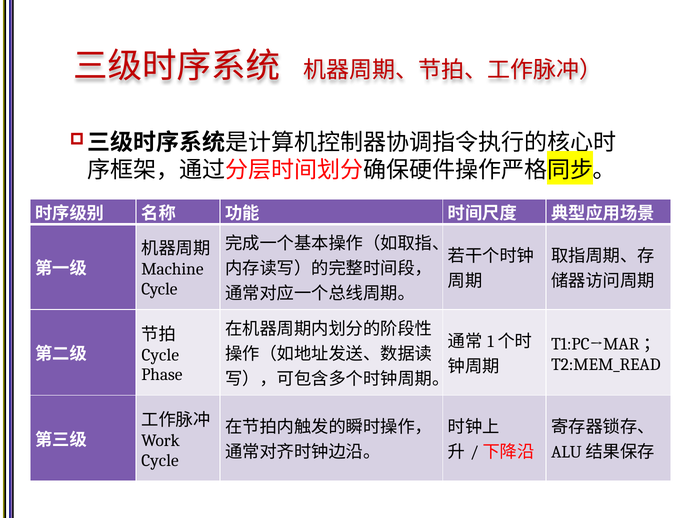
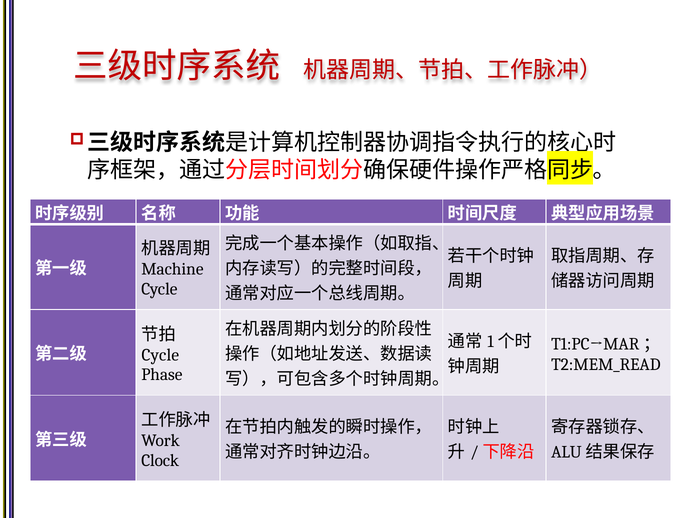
Cycle: Cycle -> Clock (160, 460)
